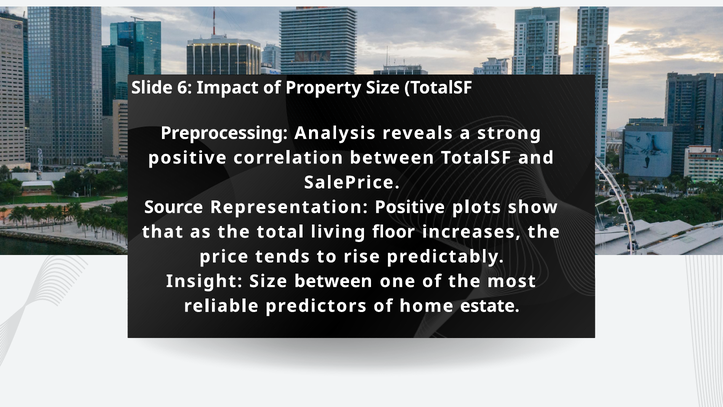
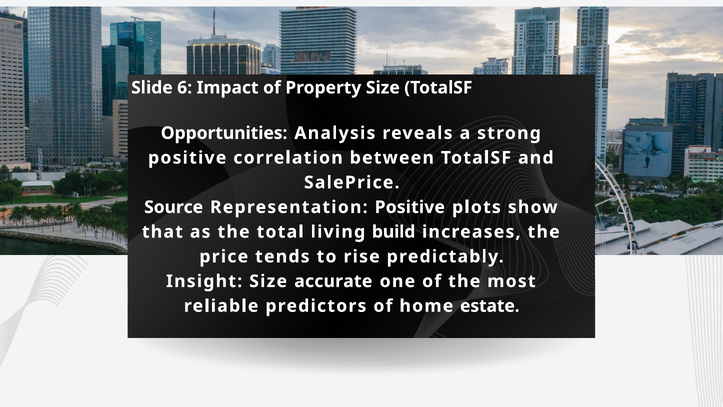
Preprocessing: Preprocessing -> Opportunities (224, 133)
floor: floor -> build (394, 232)
Size between: between -> accurate (333, 281)
